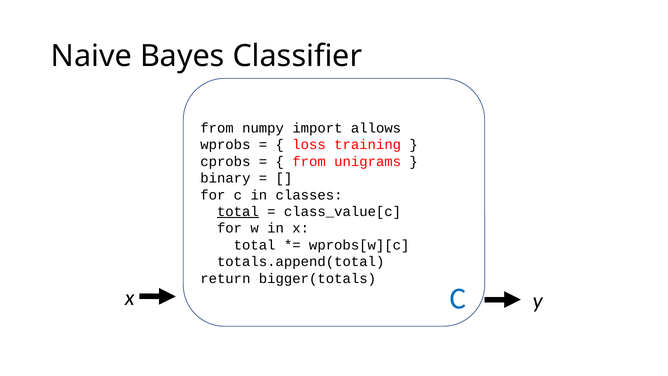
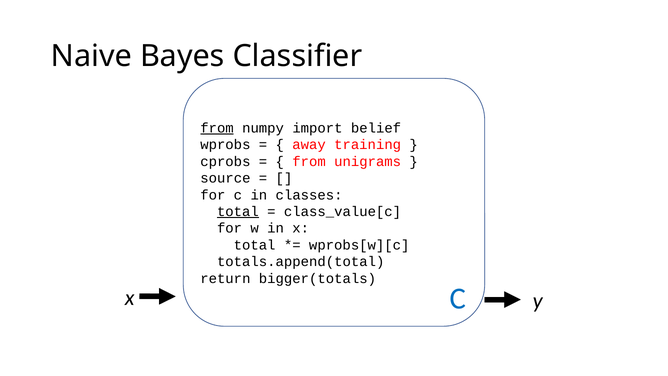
from underline: none -> present (217, 128)
allows: allows -> belief (376, 128)
loss: loss -> away (309, 145)
binary: binary -> source (225, 178)
